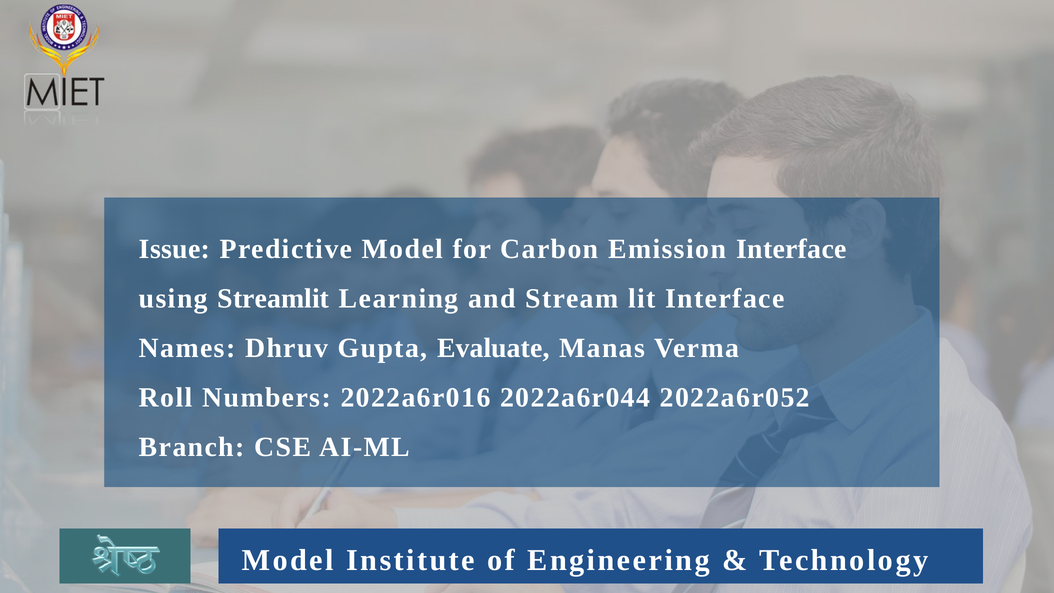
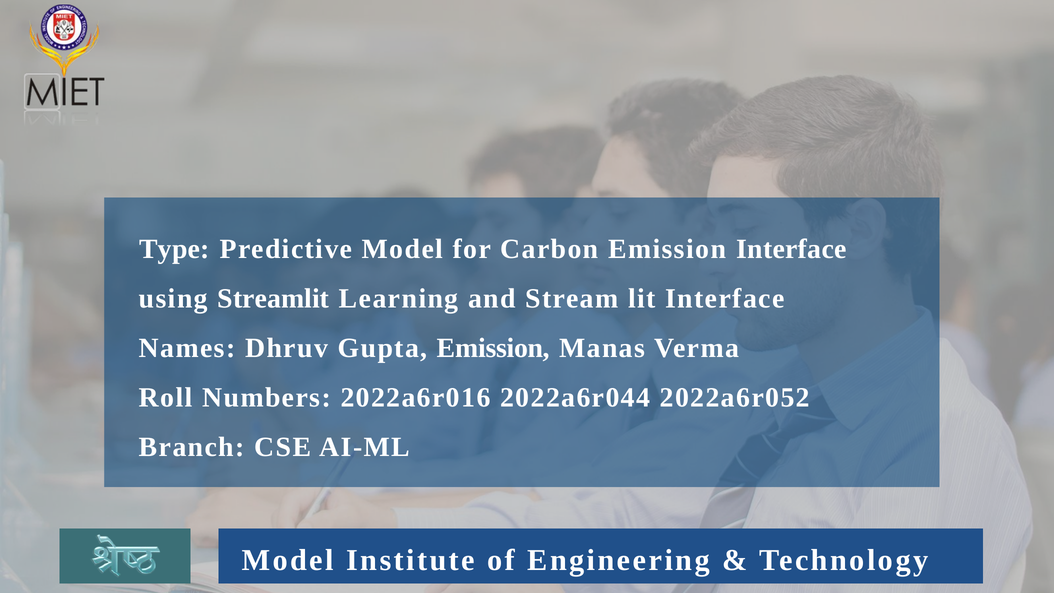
Issue: Issue -> Type (174, 249)
Gupta Evaluate: Evaluate -> Emission (493, 348)
